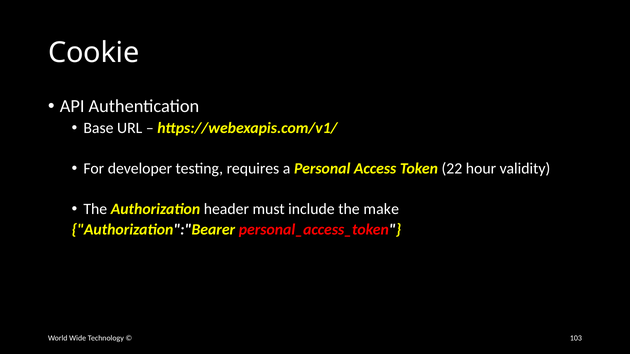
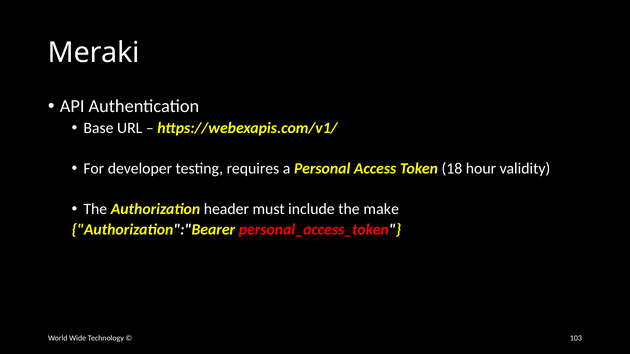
Cookie: Cookie -> Meraki (94, 53)
22: 22 -> 18 (452, 169)
